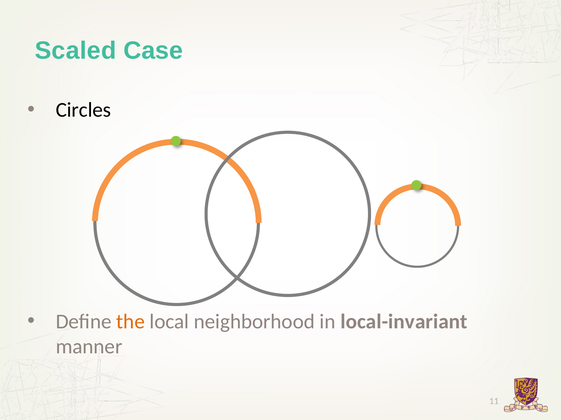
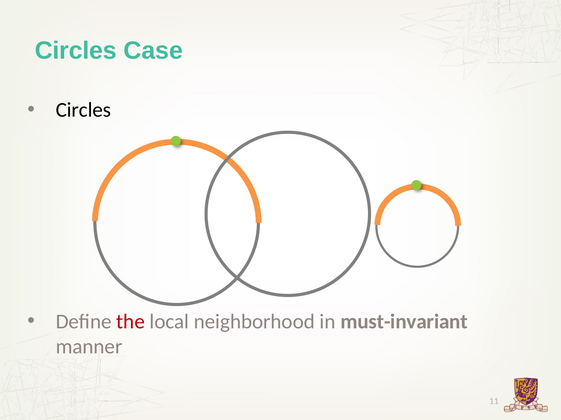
Scaled: Scaled -> Circles (76, 51)
the colour: orange -> red (131, 322)
local-invariant: local-invariant -> must-invariant (404, 322)
